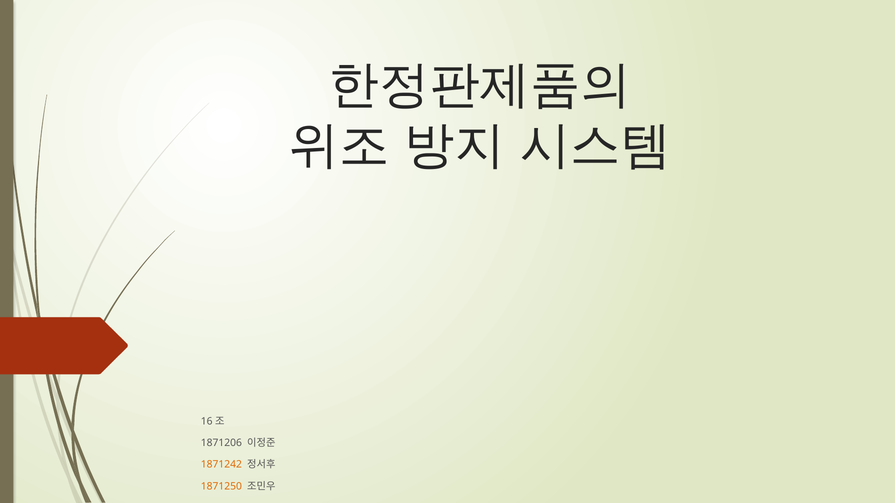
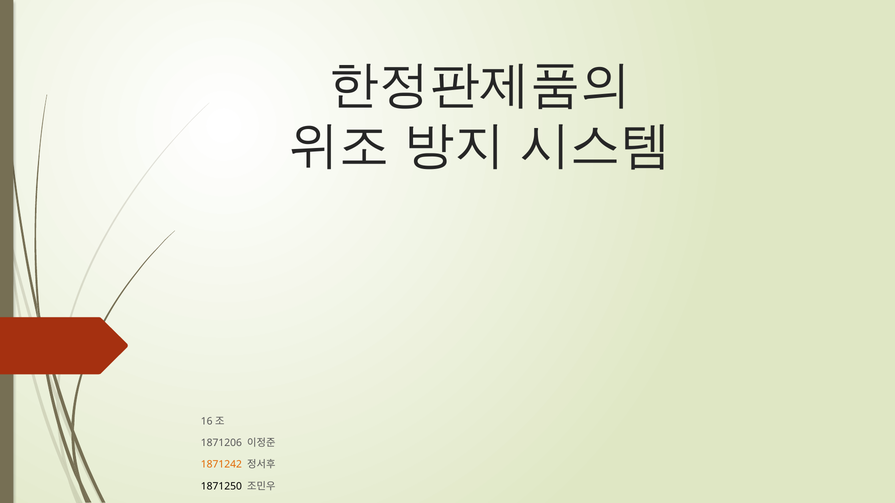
1871250 colour: orange -> black (221, 487)
